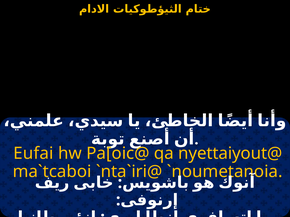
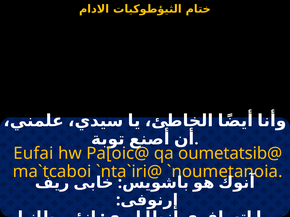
nyettaiyout@: nyettaiyout@ -> oumetatsib@ (230, 154)
